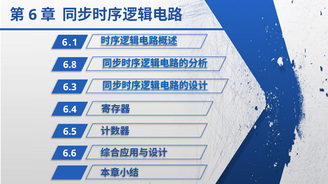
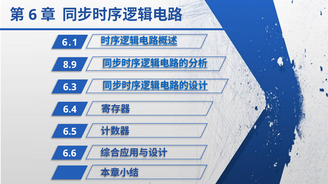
6.8: 6.8 -> 8.9 (70, 65)
